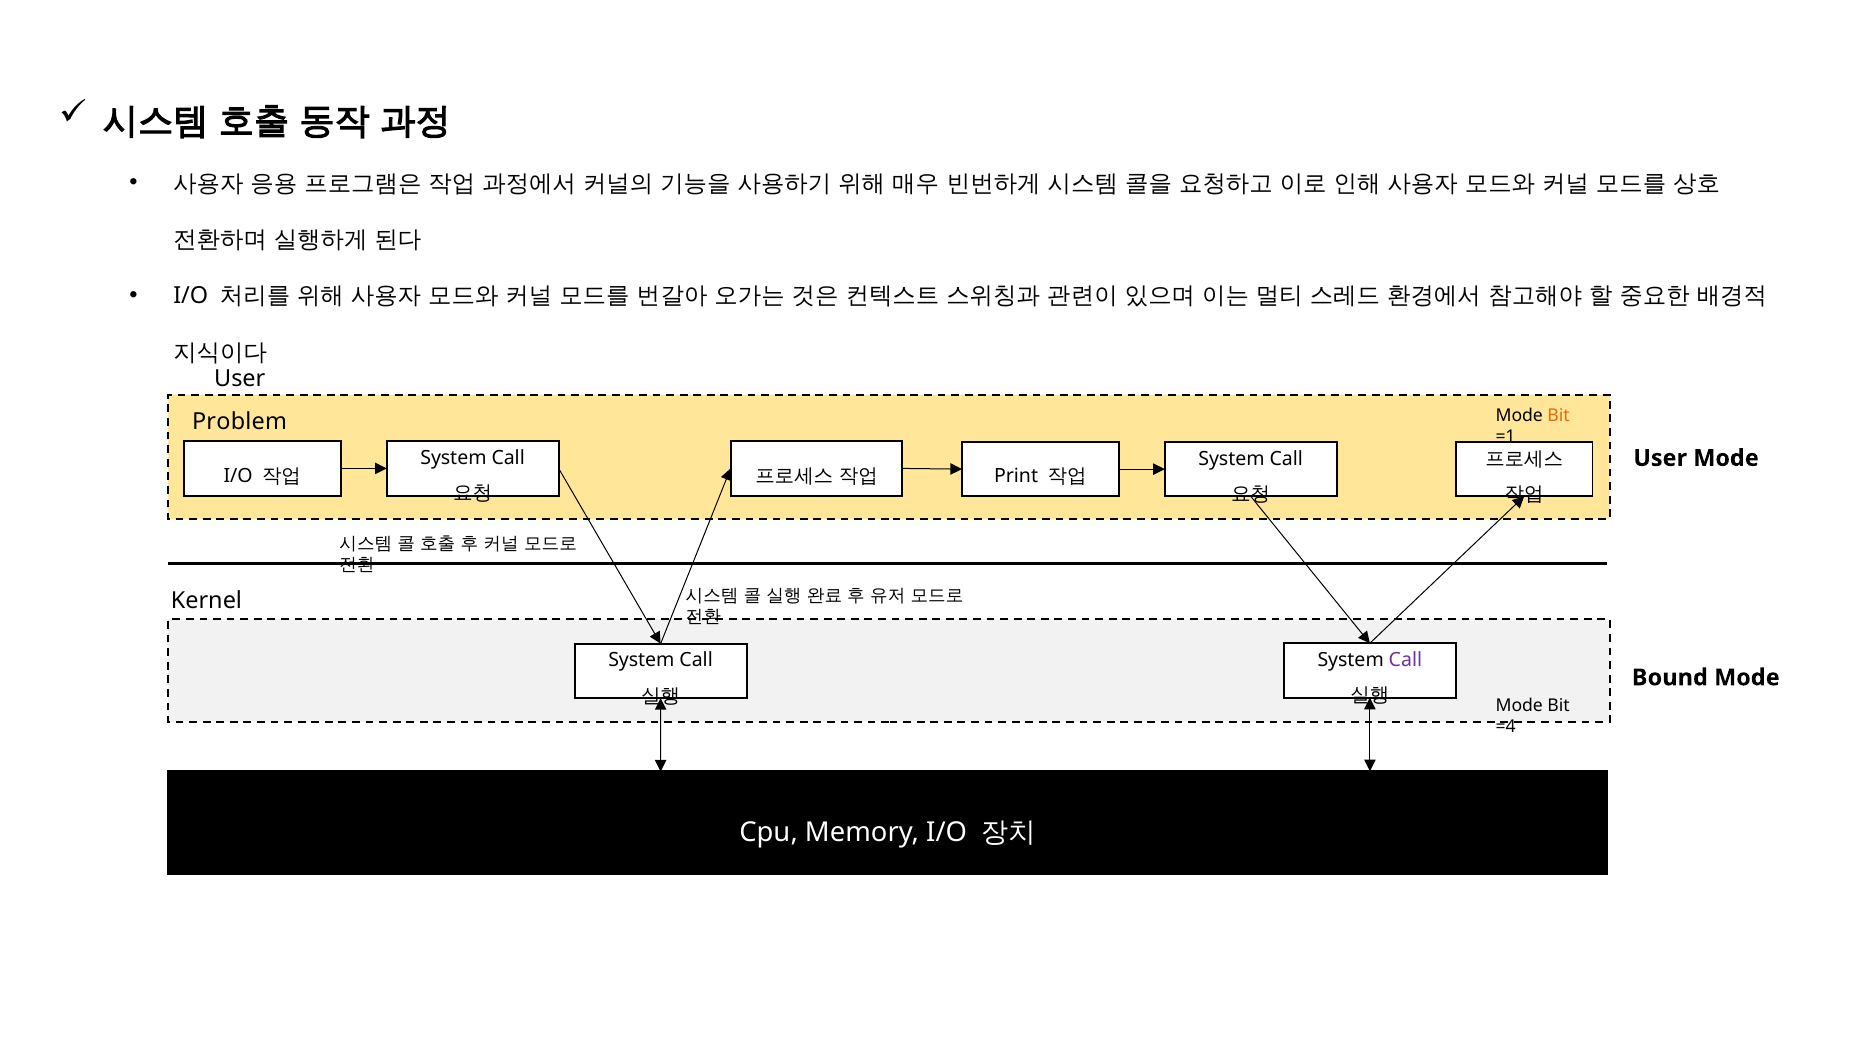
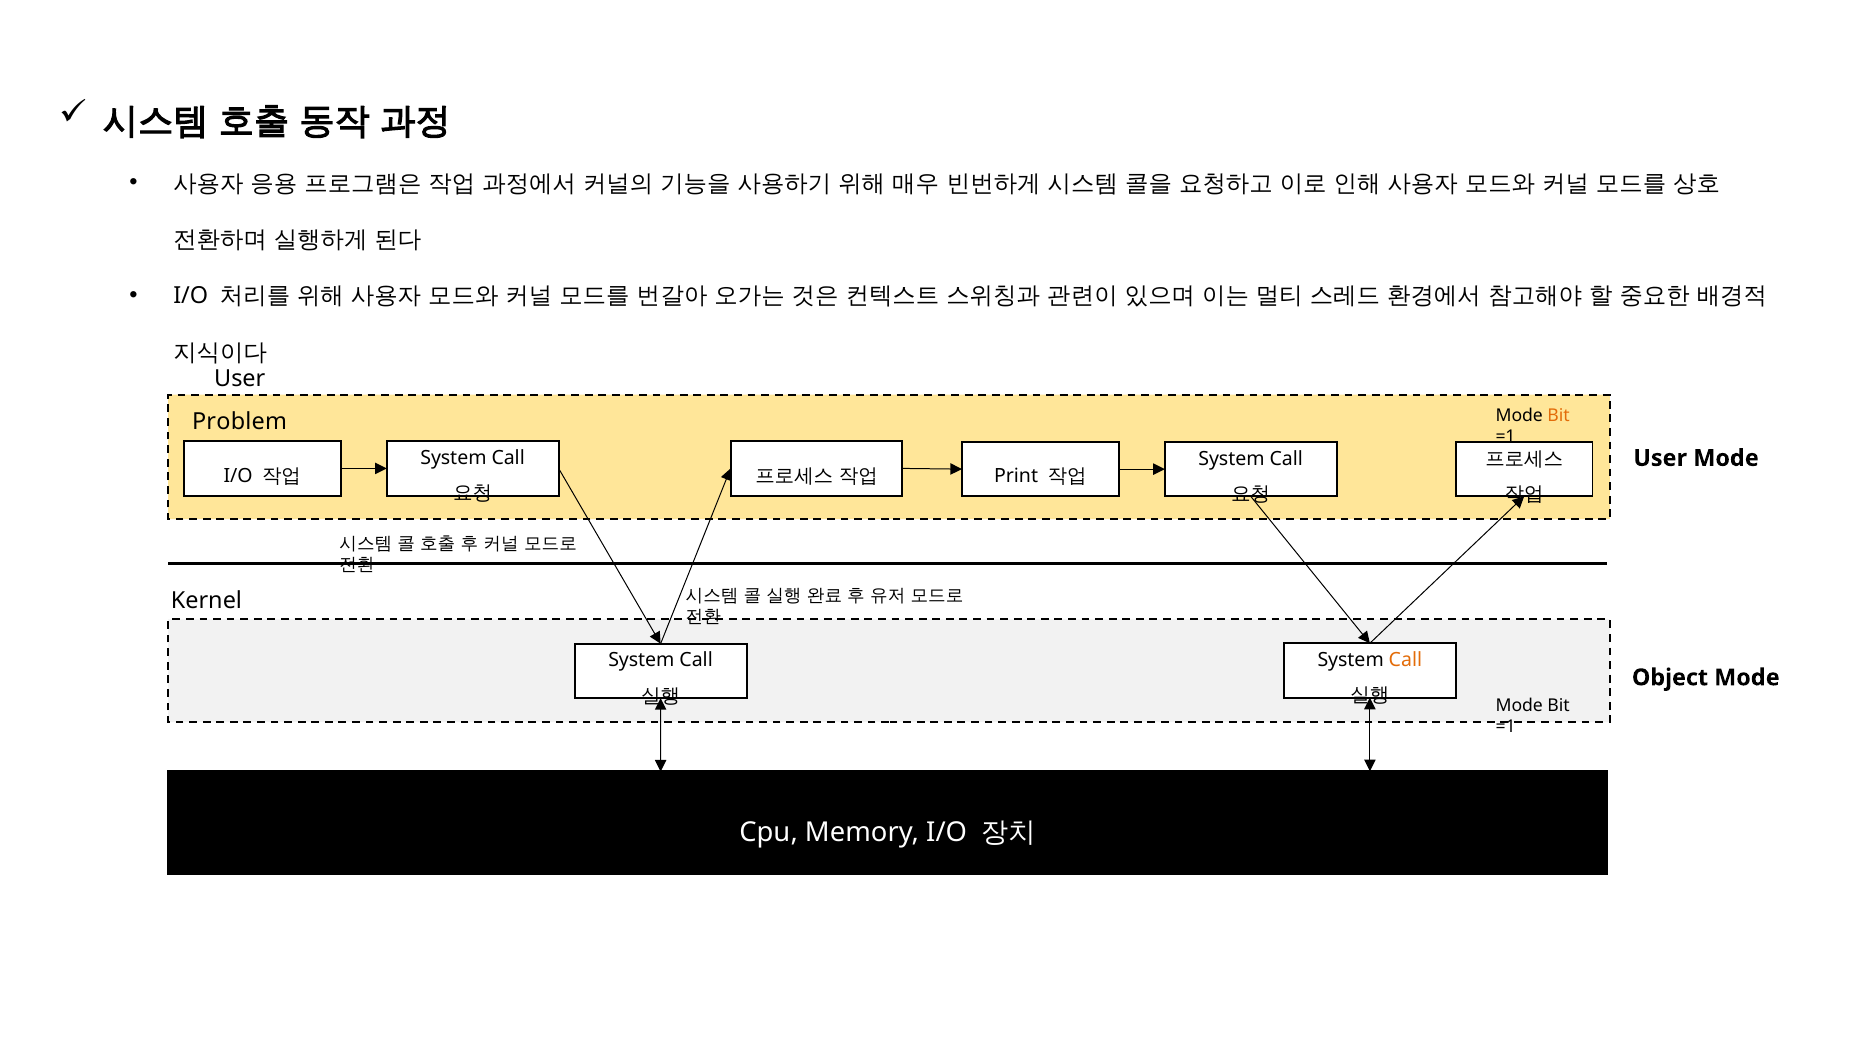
Call colour: purple -> orange (1405, 660)
Bound: Bound -> Object (1670, 677)
=4: =4 -> =1 (1506, 726)
